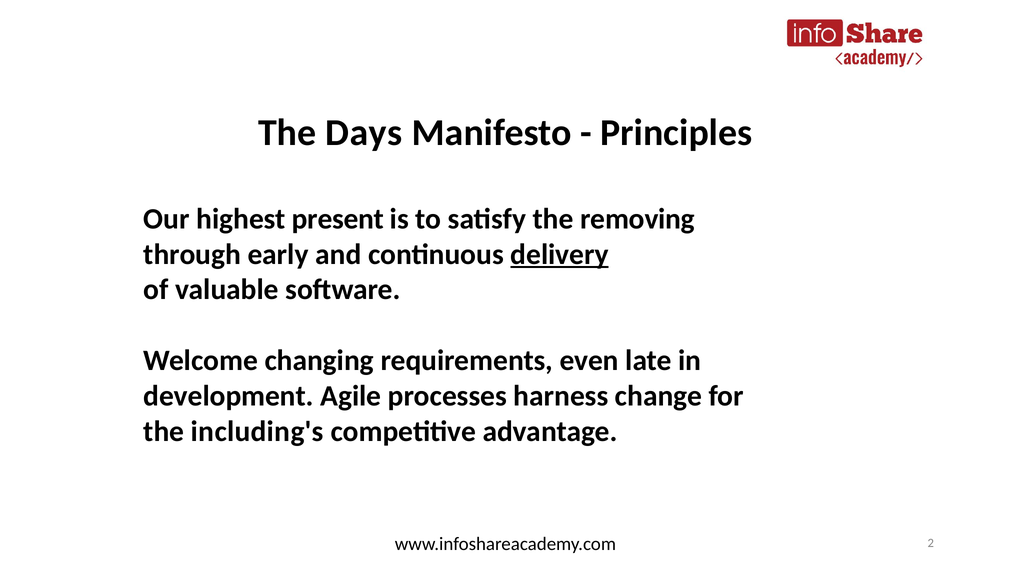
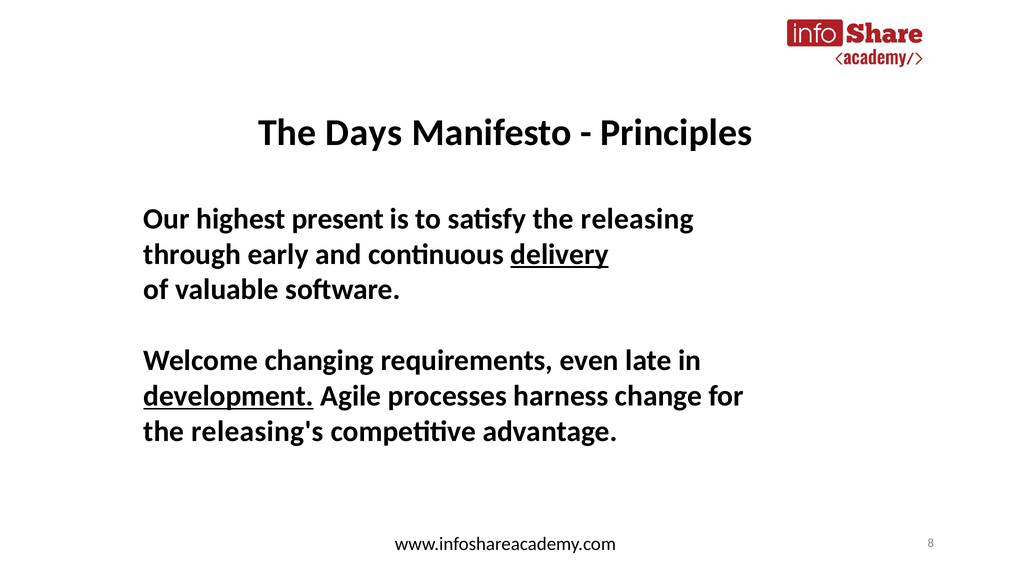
removing: removing -> releasing (637, 219)
development underline: none -> present (229, 396)
including's: including's -> releasing's (257, 431)
2: 2 -> 8 (931, 543)
